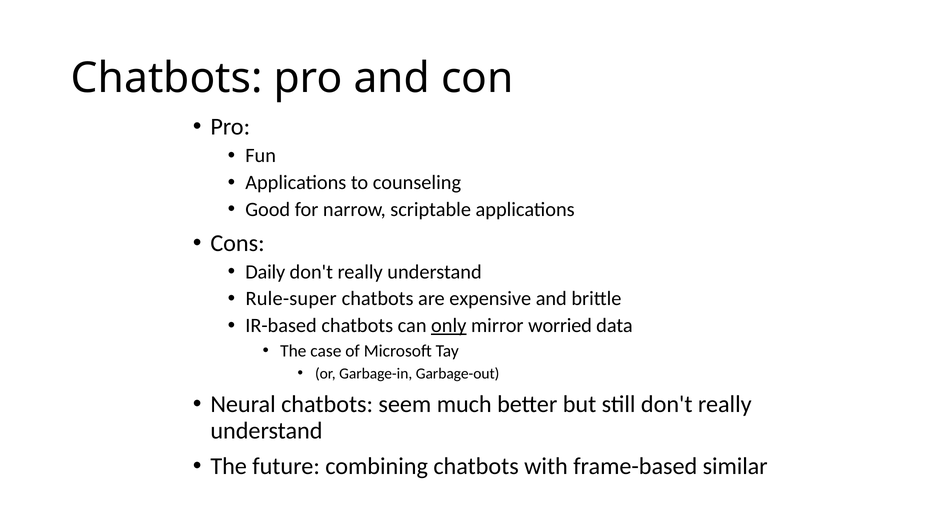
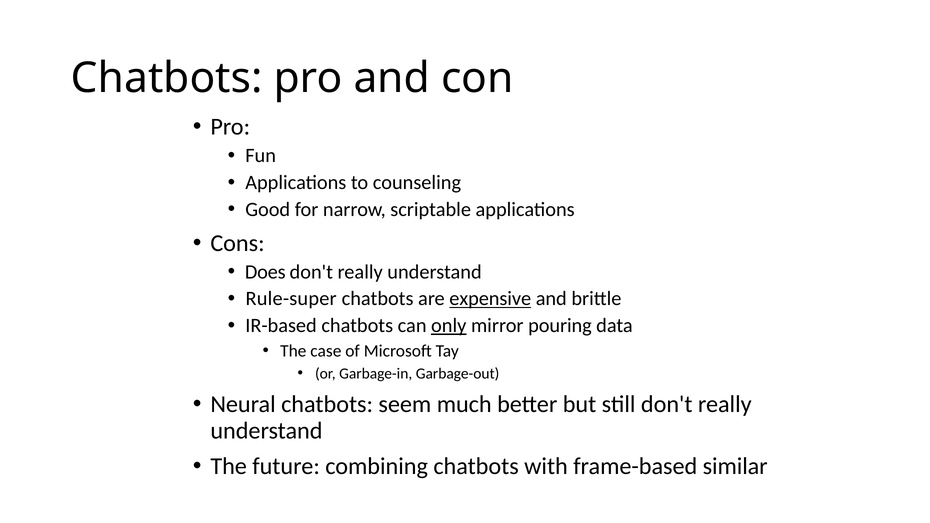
Daily: Daily -> Does (265, 272)
expensive underline: none -> present (490, 299)
worried: worried -> pouring (560, 326)
